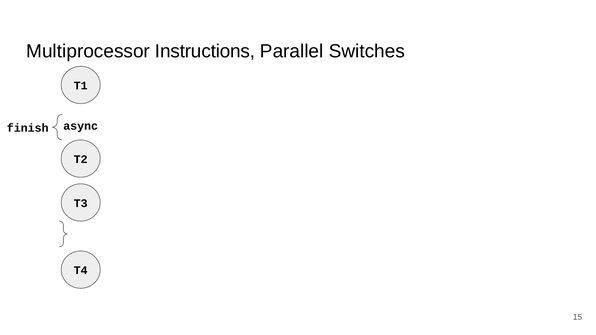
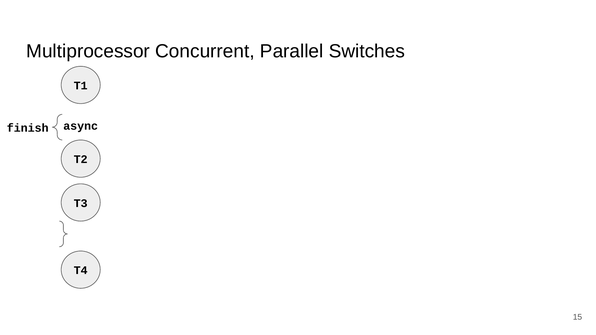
Instructions: Instructions -> Concurrent (205, 51)
